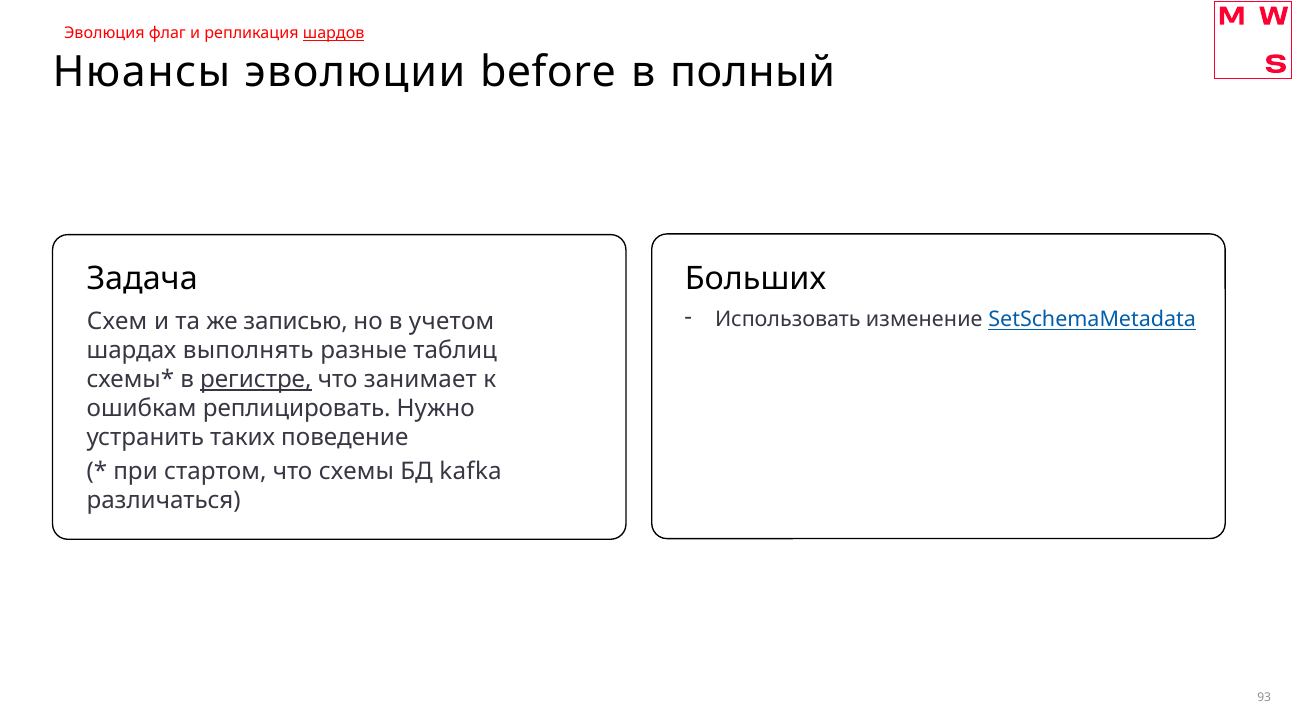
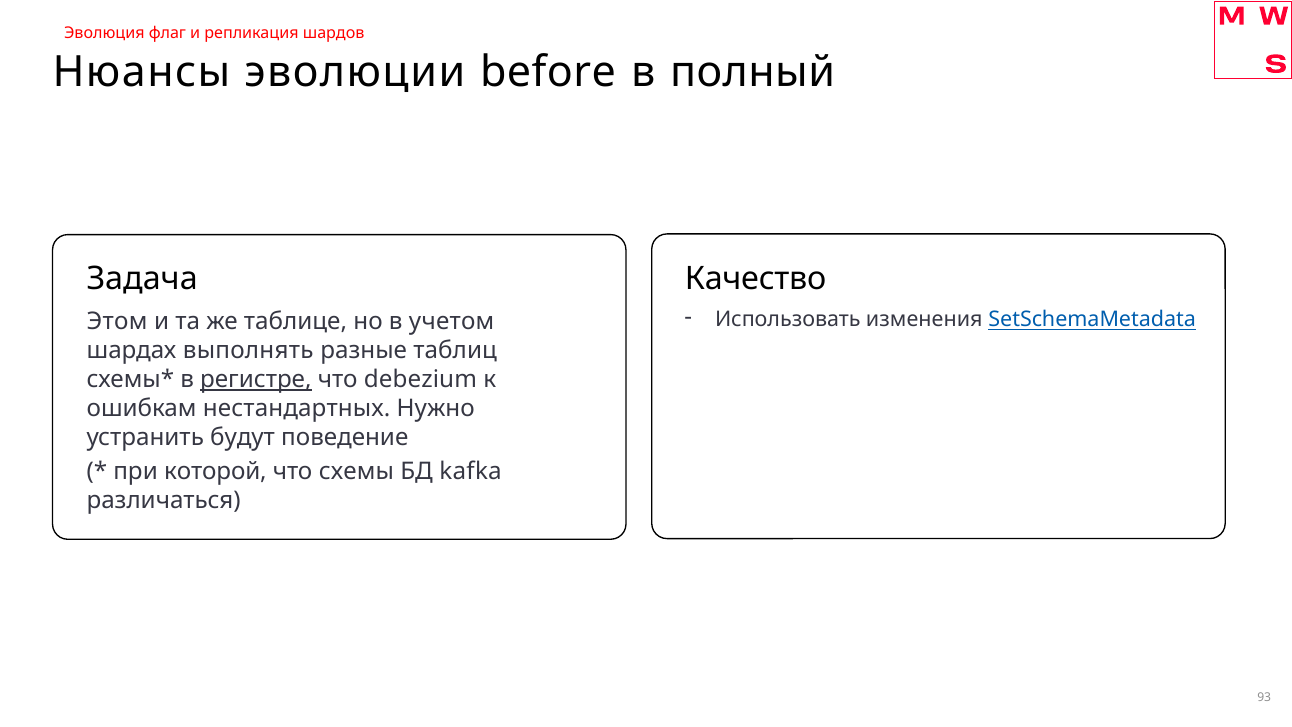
шардов underline: present -> none (334, 33)
Больших: Больших -> Качество (756, 279)
изменение: изменение -> изменения (924, 319)
Схем: Схем -> Этом (117, 321)
записью: записью -> таблице (295, 321)
занимает: занимает -> debezium (420, 379)
реплицировать: реплицировать -> нестандартных (297, 408)
таких: таких -> будут (243, 437)
стартом: стартом -> которой (215, 471)
